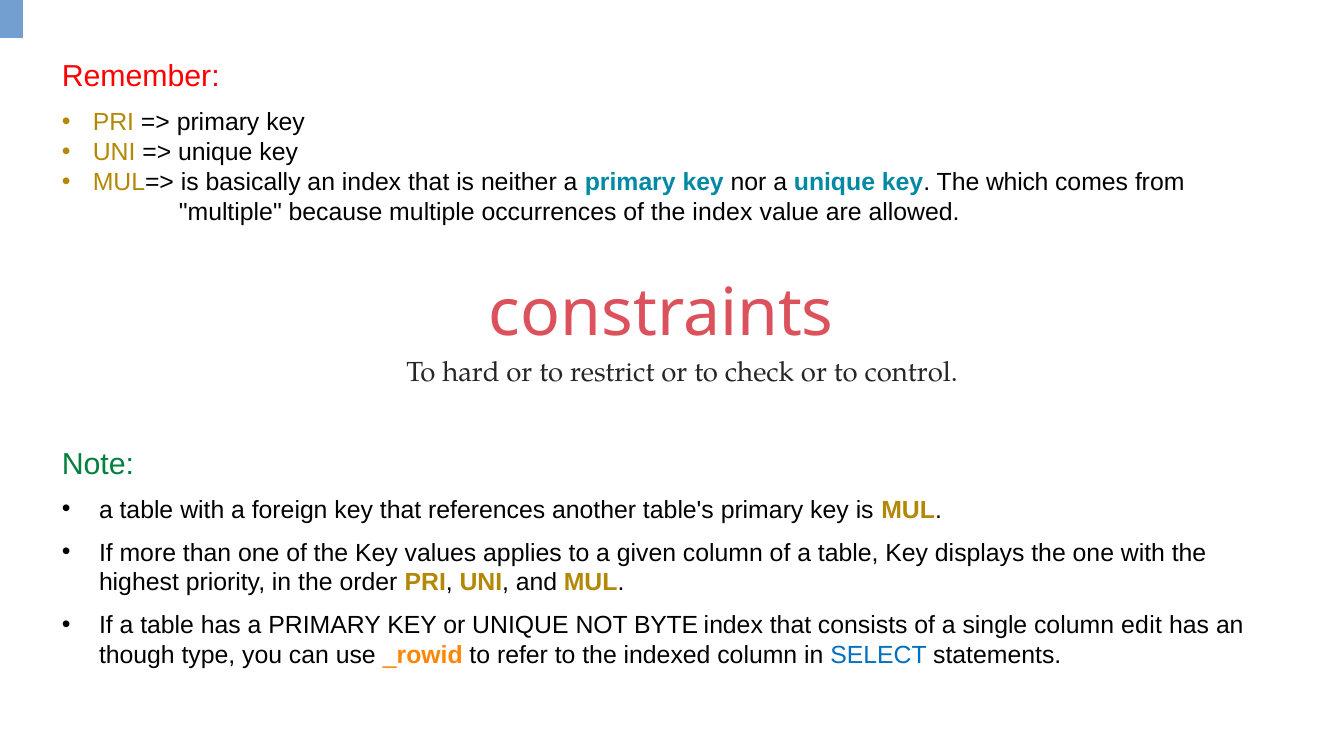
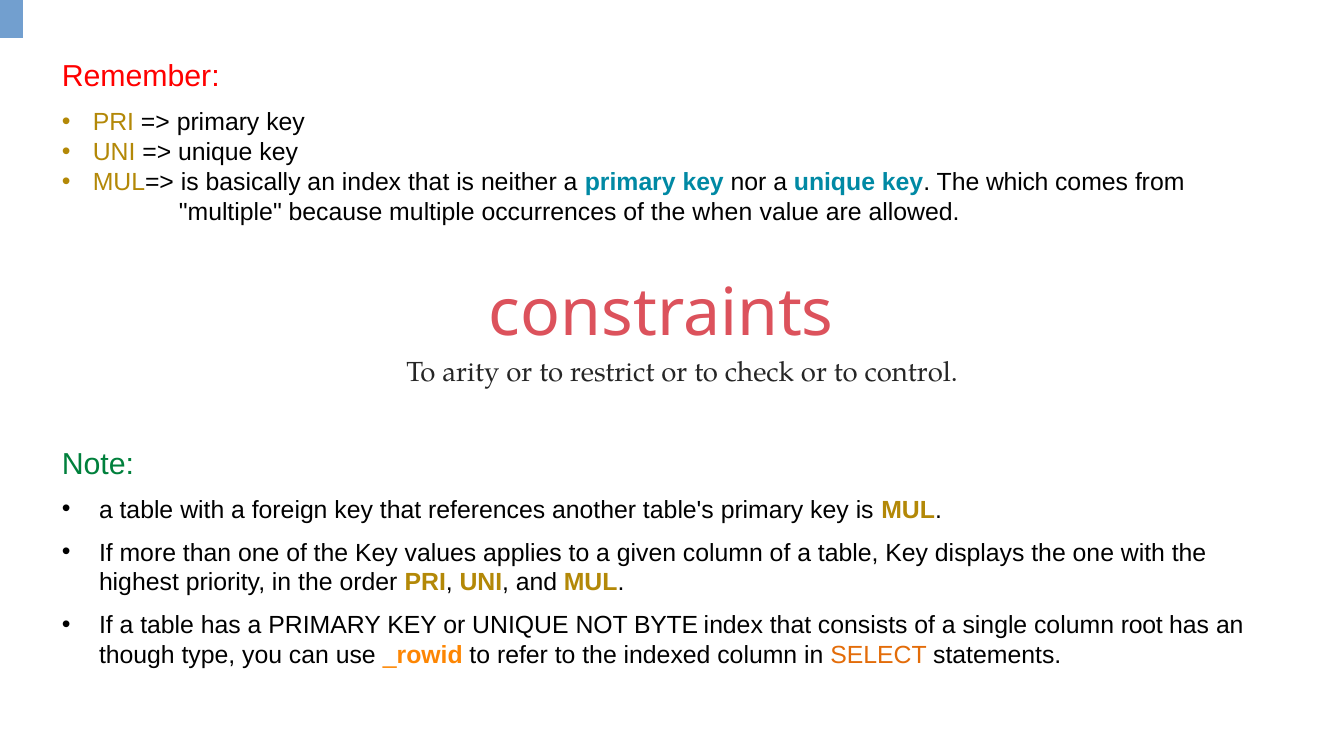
the index: index -> when (722, 212)
hard: hard -> arity (471, 372)
edit: edit -> root (1142, 626)
SELECT colour: blue -> orange (879, 656)
